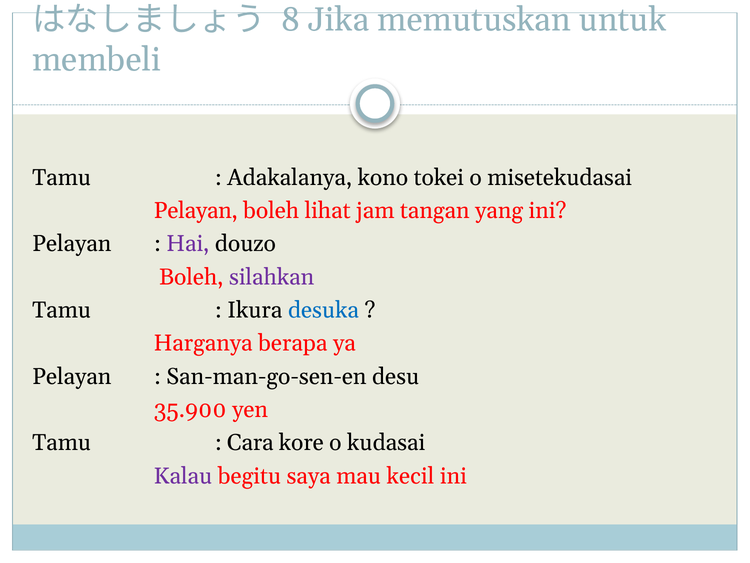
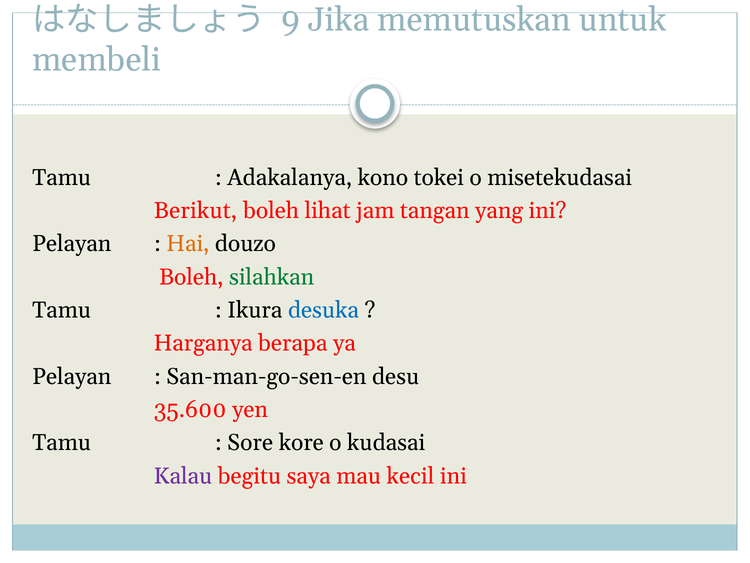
8: 8 -> 9 (291, 20)
Pelayan: Pelayan -> Berikut (196, 211)
Hai colour: purple -> orange (188, 244)
silahkan colour: purple -> green (272, 277)
35.900: 35.900 -> 35.600 (190, 409)
Cara: Cara -> Sore (250, 442)
